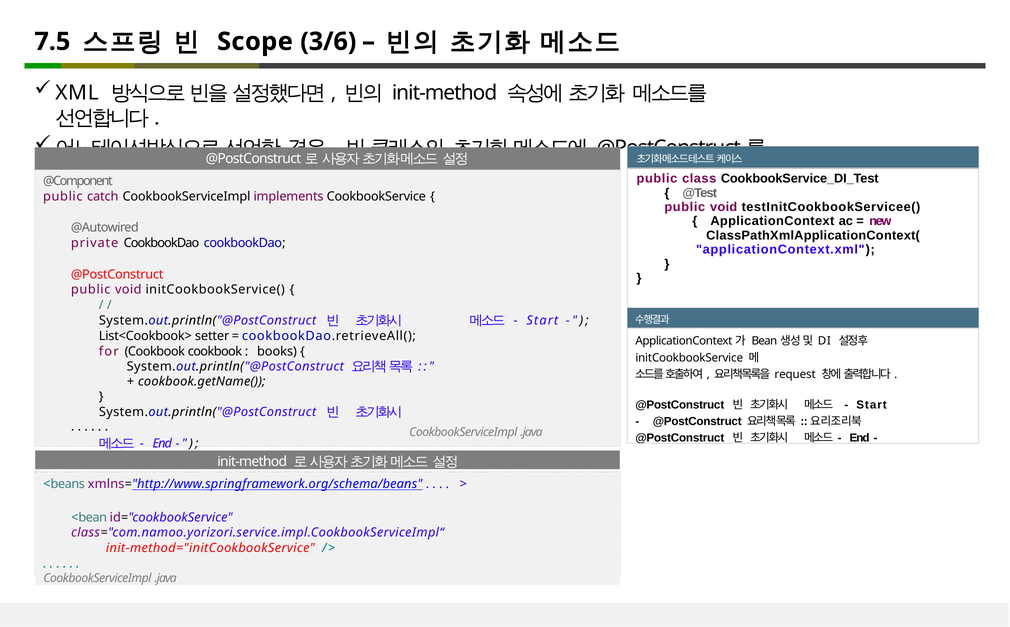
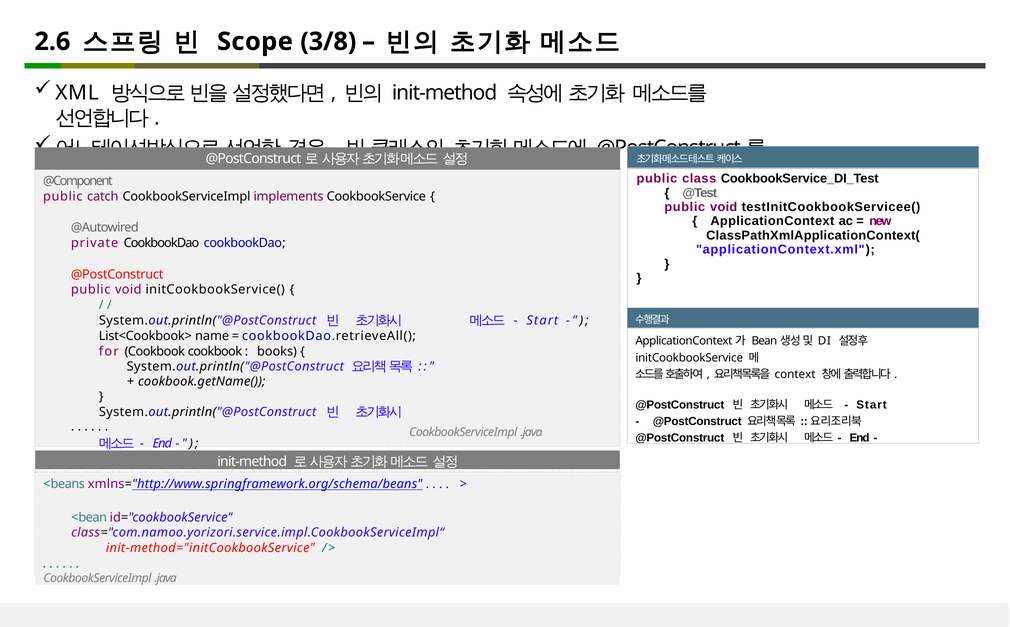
7.5: 7.5 -> 2.6 (52, 42)
3/6: 3/6 -> 3/8 (328, 42)
setter: setter -> name (212, 336)
request: request -> context (795, 374)
